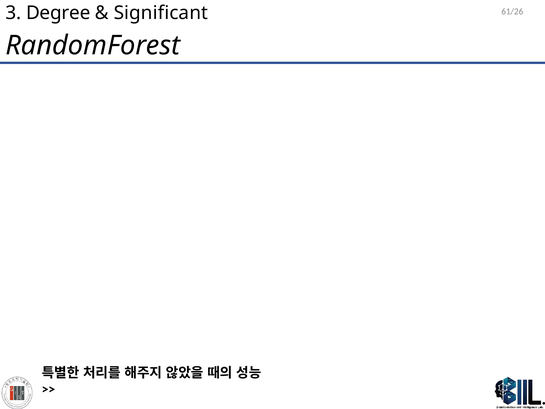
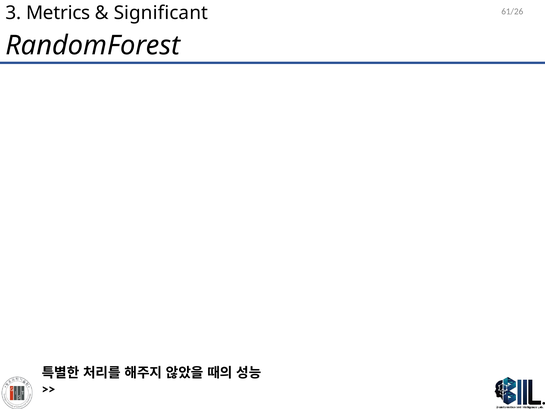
Degree: Degree -> Metrics (58, 13)
